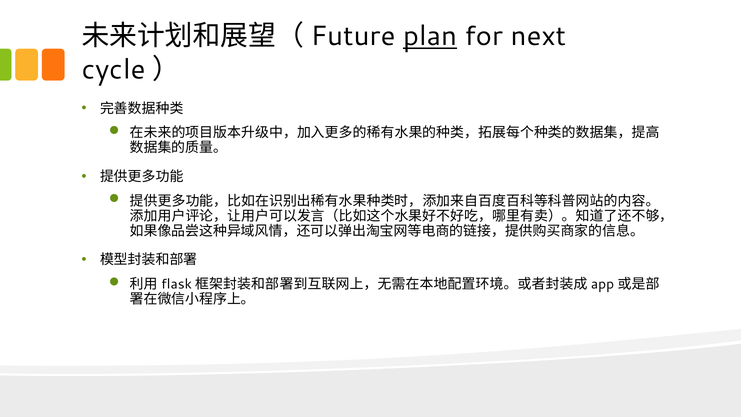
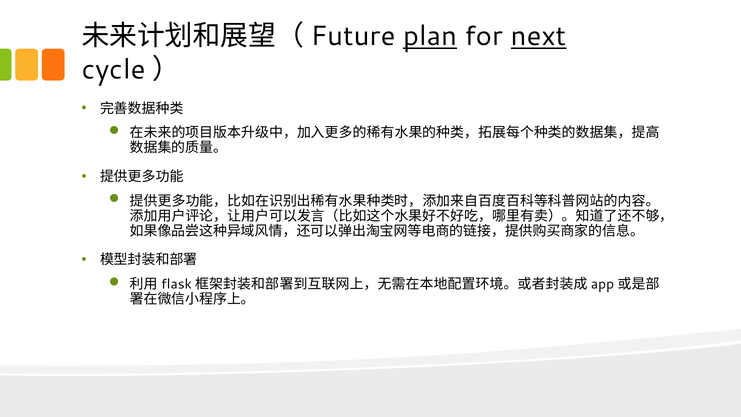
next underline: none -> present (539, 36)
